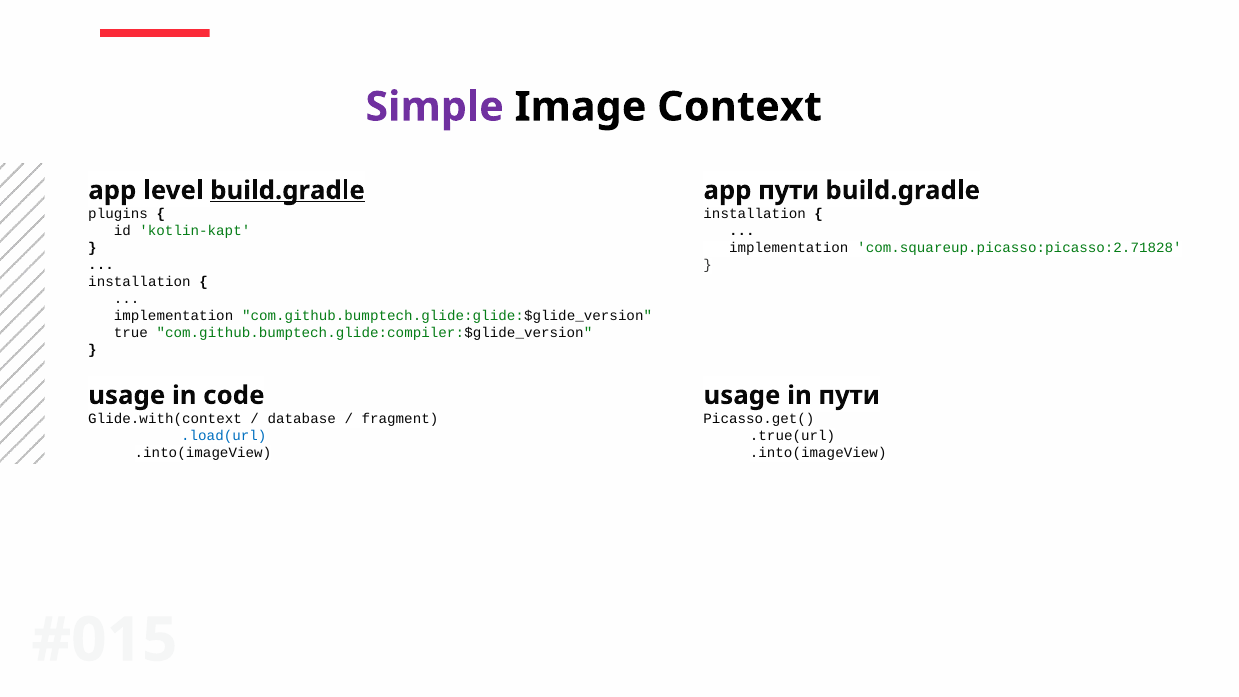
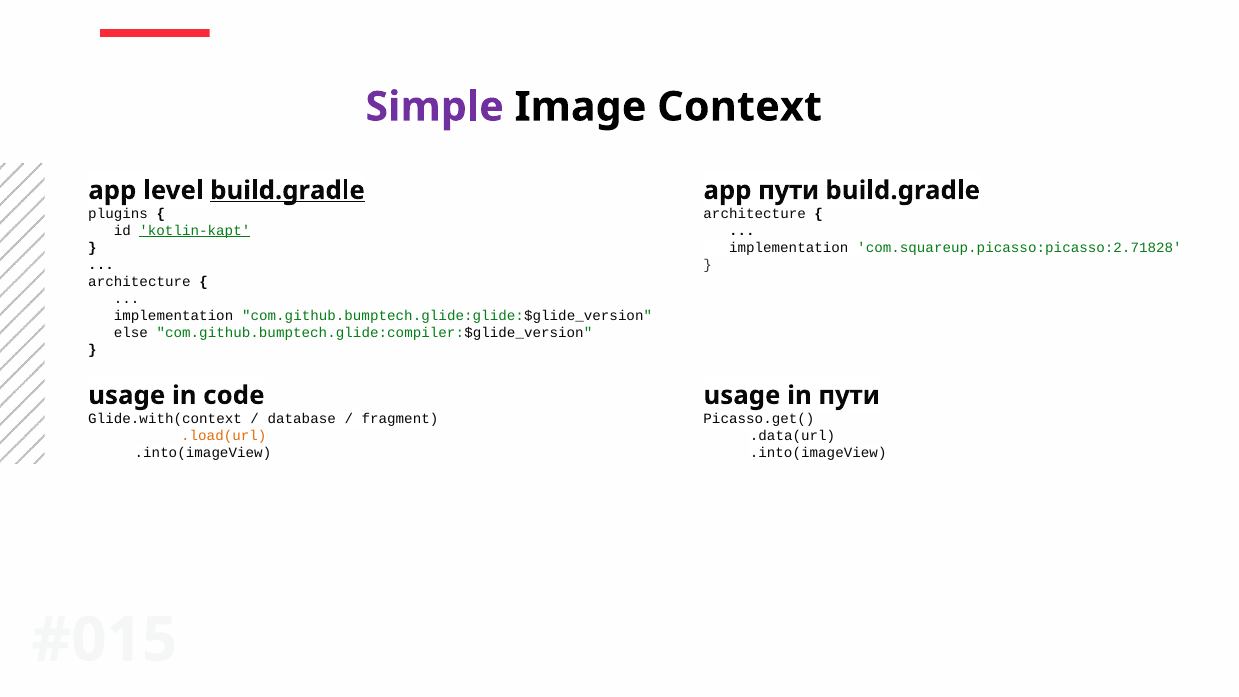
installation: installation -> architecture (755, 214)
kotlin-kapt underline: none -> present (195, 231)
installation: installation -> architecture (139, 282)
true: true -> else (131, 333)
.load(url colour: blue -> orange (224, 436)
.true(url: .true(url -> .data(url (793, 436)
